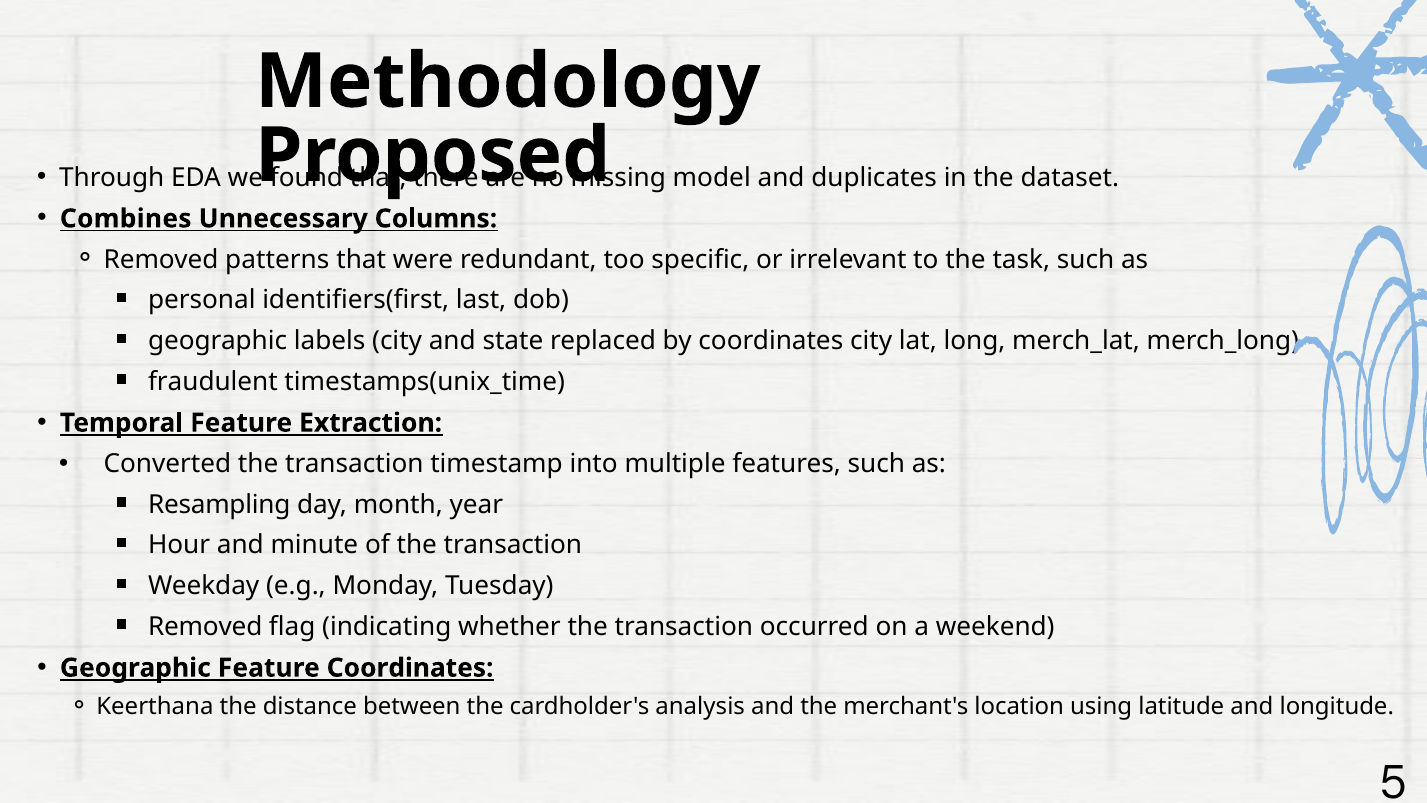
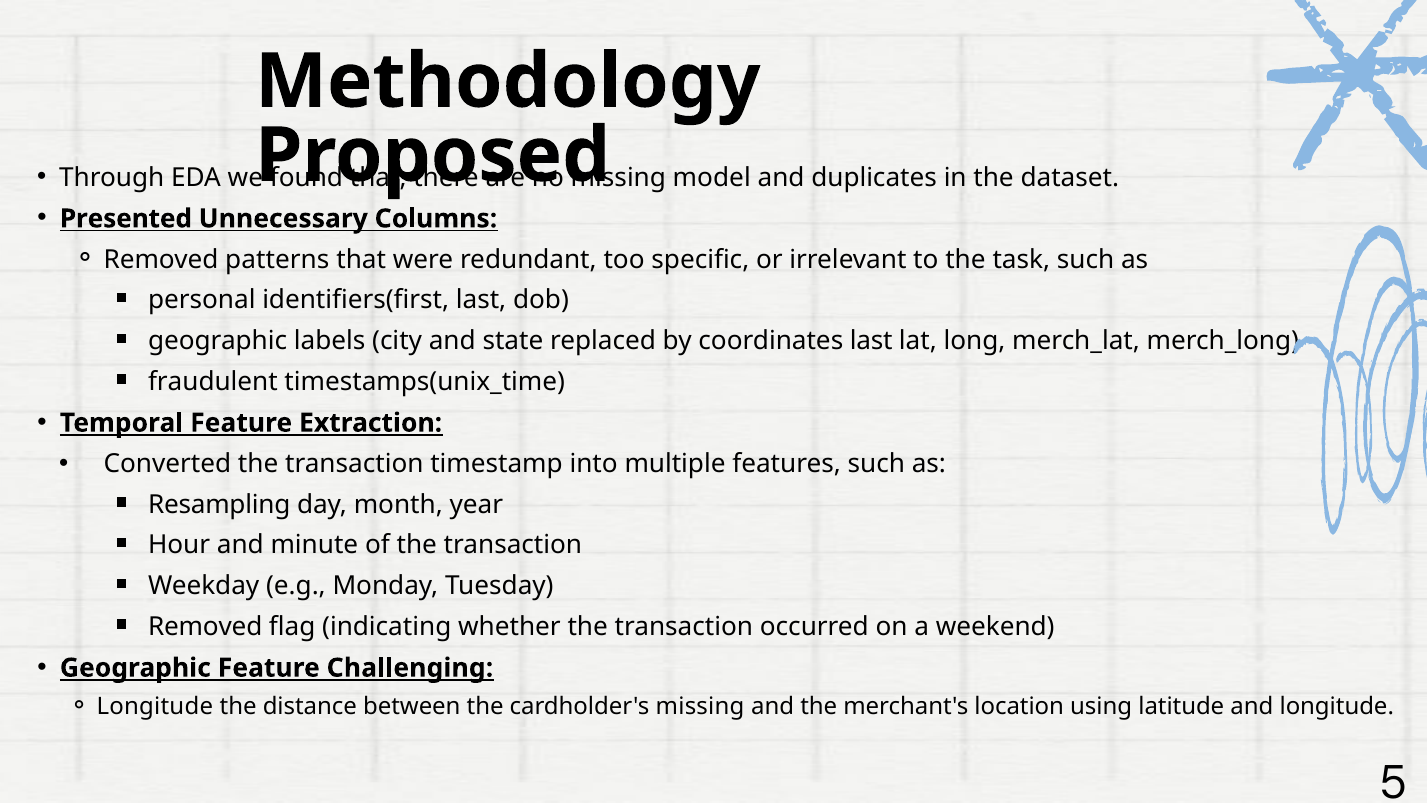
Combines: Combines -> Presented (126, 219)
coordinates city: city -> last (871, 341)
Feature Coordinates: Coordinates -> Challenging (410, 668)
Keerthana: Keerthana -> Longitude (155, 706)
cardholder's analysis: analysis -> missing (700, 706)
